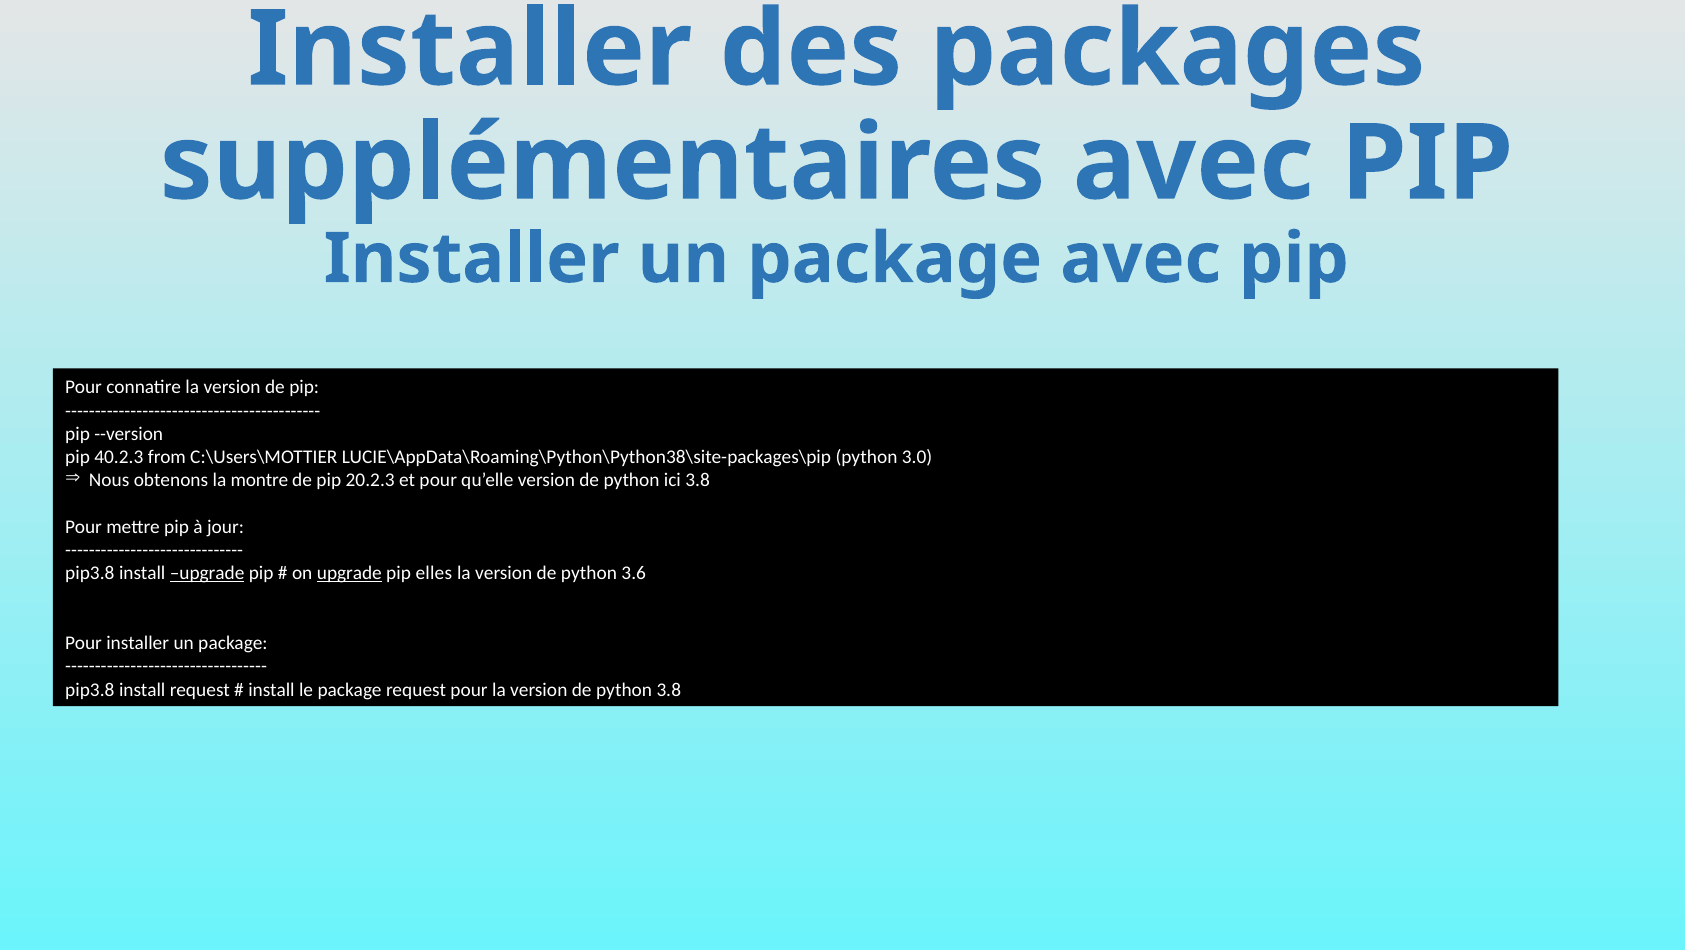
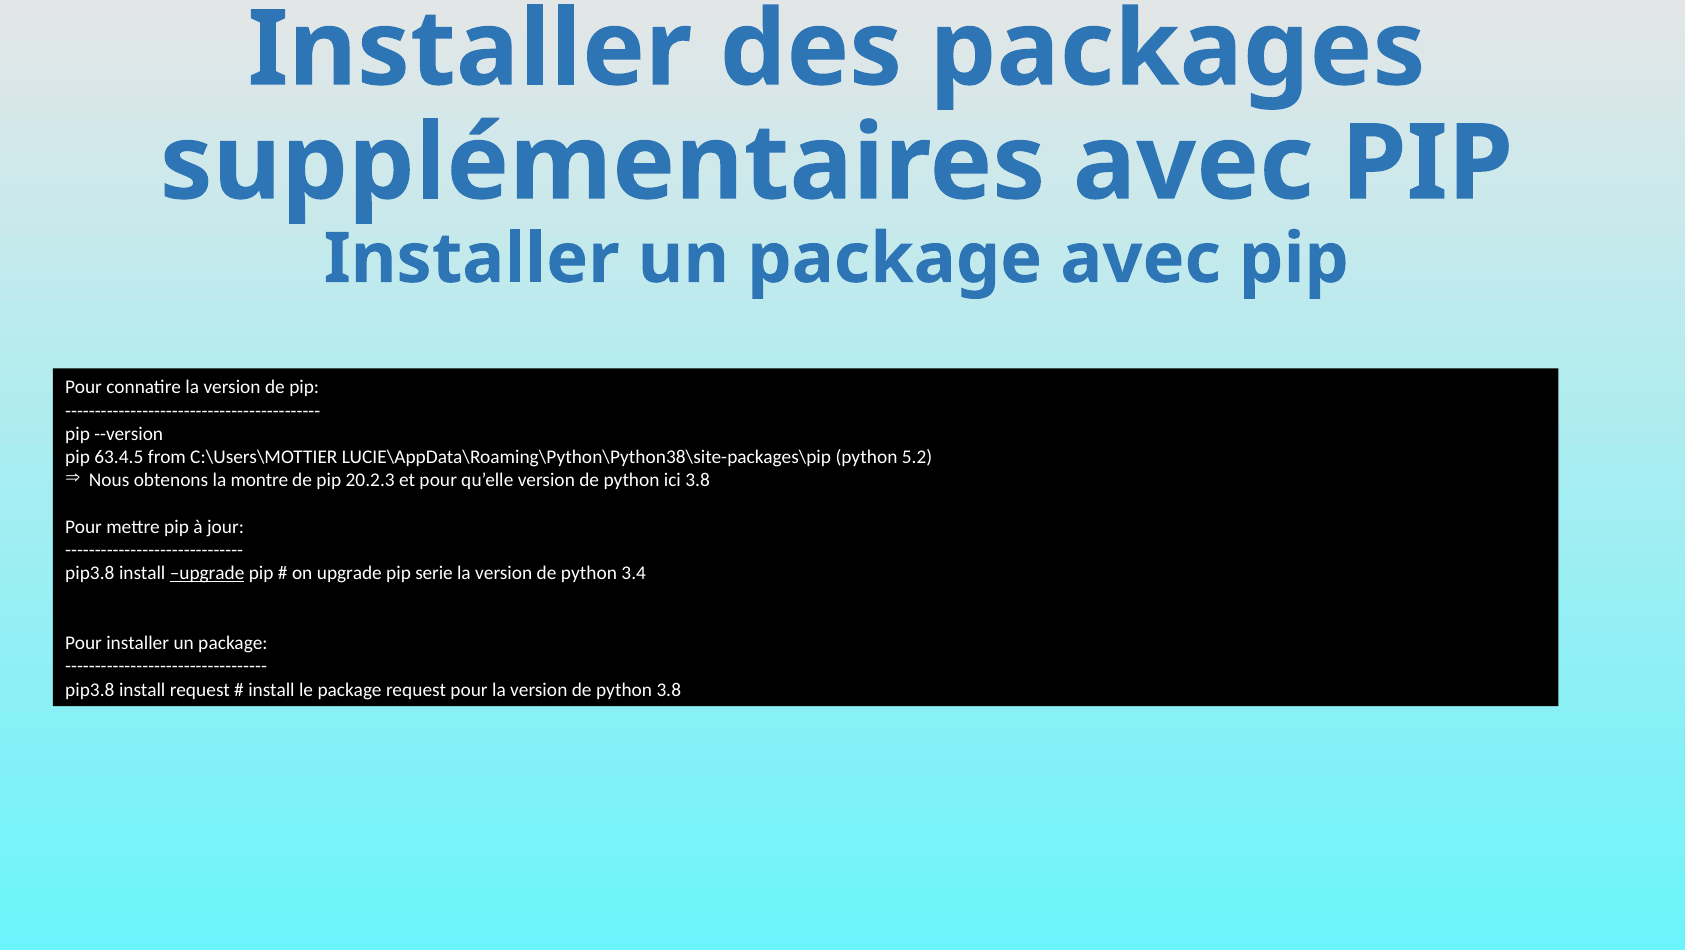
40.2.3: 40.2.3 -> 63.4.5 (119, 457)
3.0: 3.0 -> 5.2 (917, 457)
upgrade underline: present -> none (349, 574)
elles: elles -> serie (434, 574)
3.6: 3.6 -> 3.4 (634, 574)
